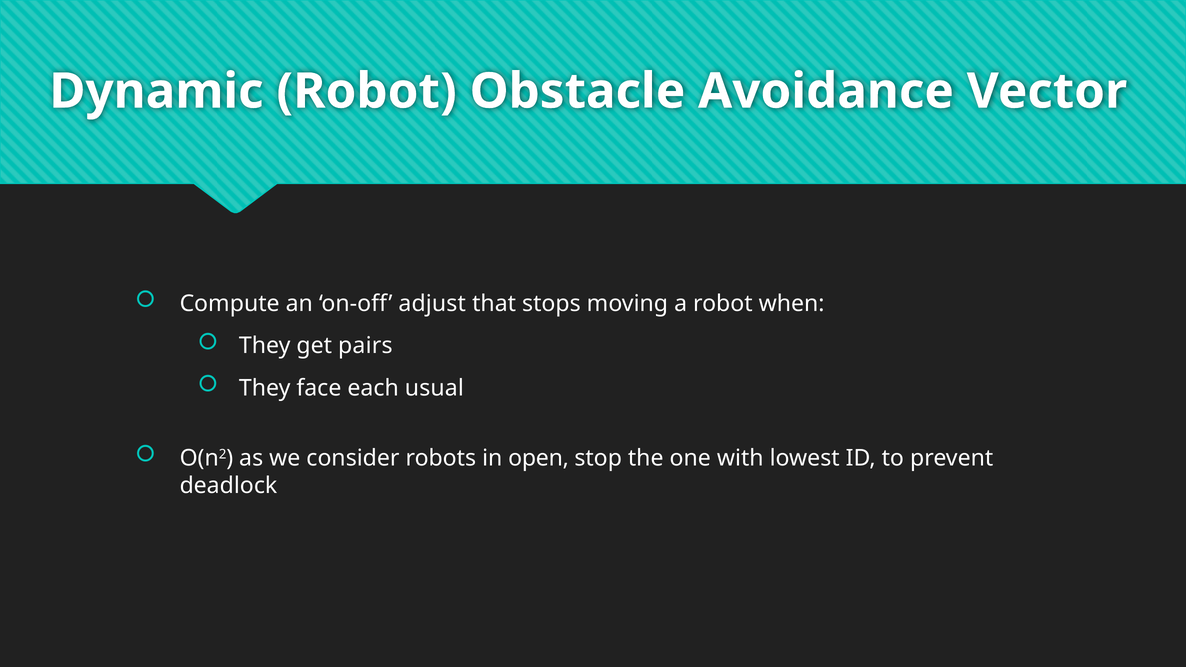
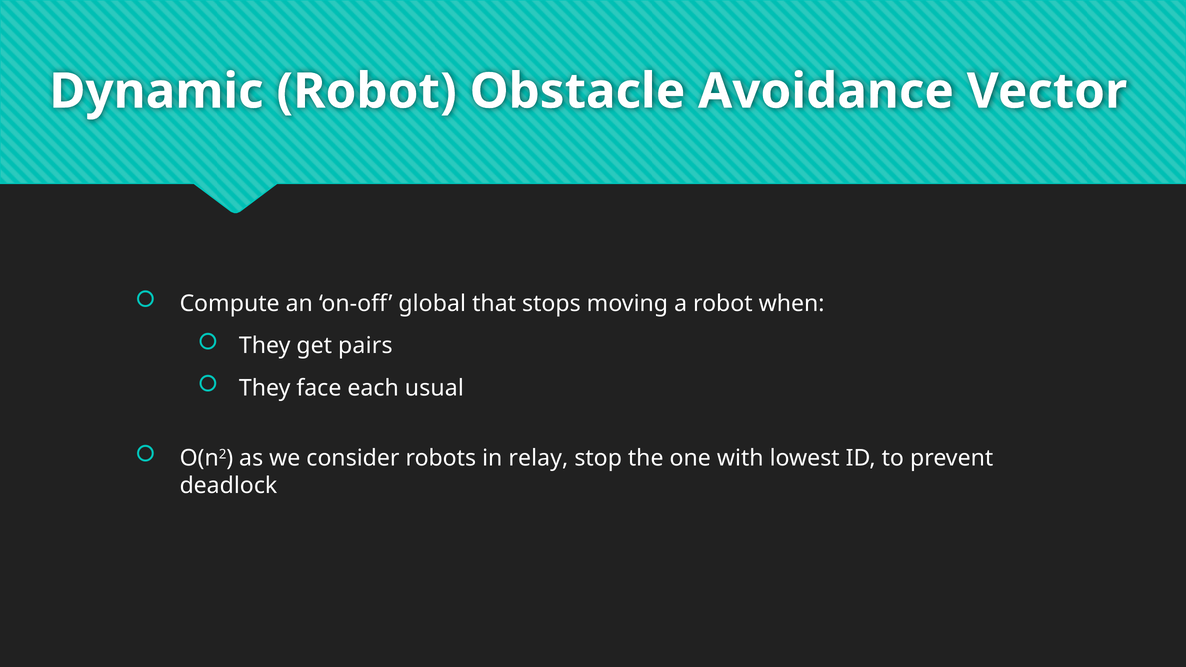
adjust: adjust -> global (432, 304)
open: open -> relay (538, 458)
